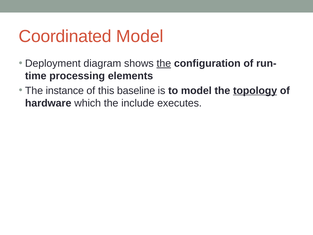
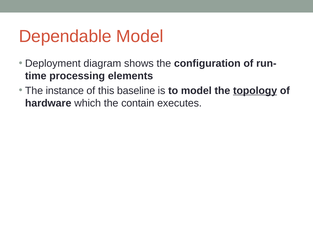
Coordinated: Coordinated -> Dependable (65, 36)
the underline: present -> none (164, 63)
include: include -> contain (138, 103)
